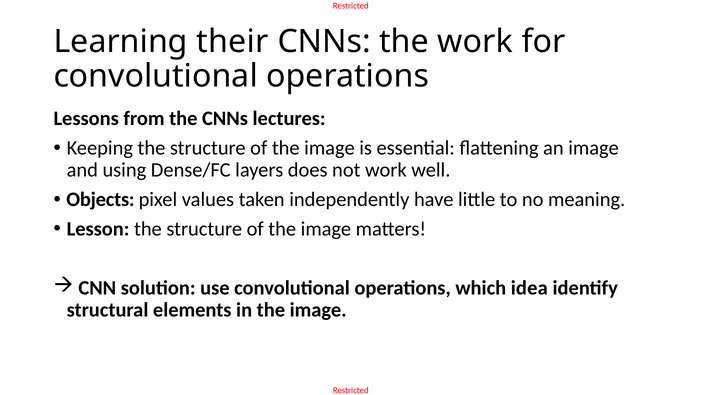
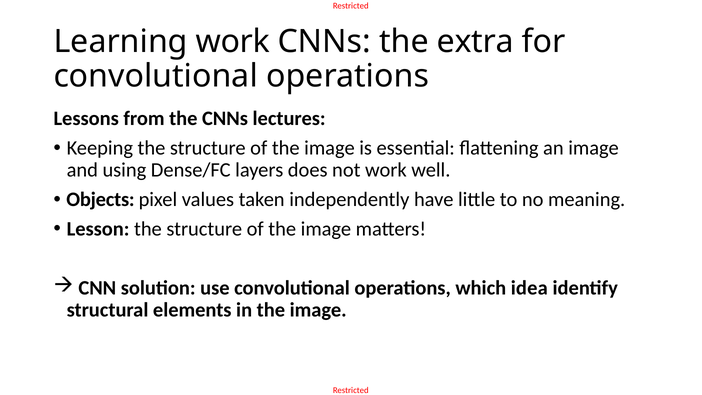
Learning their: their -> work (233, 42)
the work: work -> extra (475, 42)
